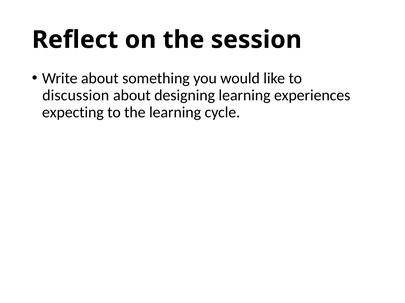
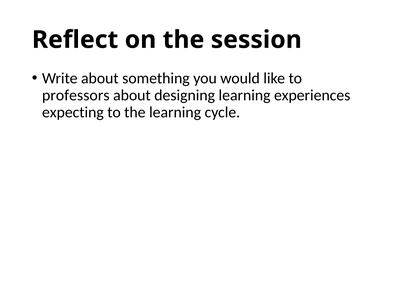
discussion: discussion -> professors (76, 96)
